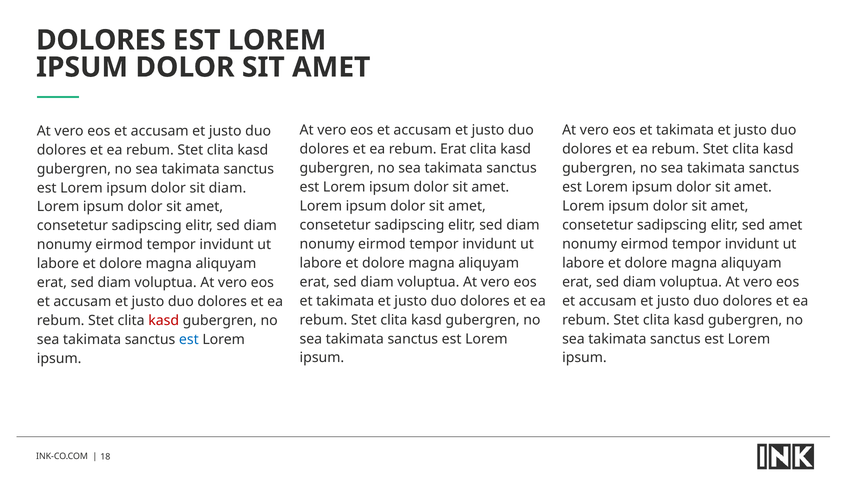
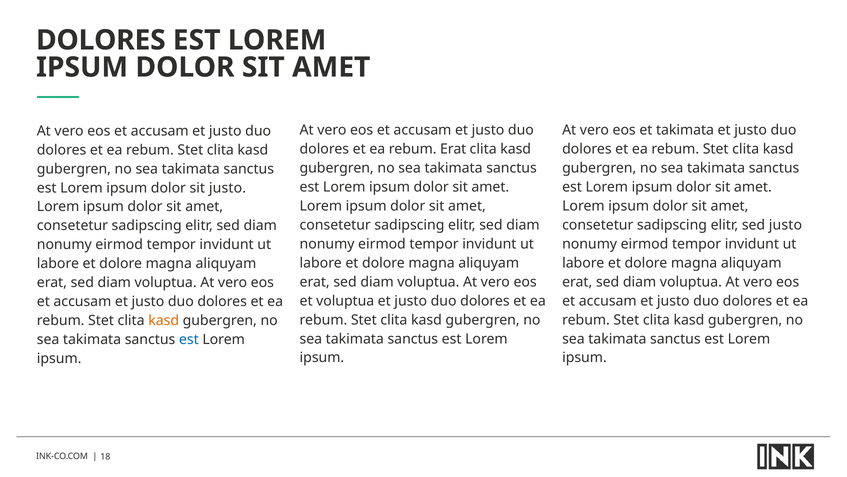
sit diam: diam -> justo (227, 188)
sed amet: amet -> justo (785, 225)
takimata: takimata -> voluptua (345, 301)
kasd colour: red -> orange (164, 320)
